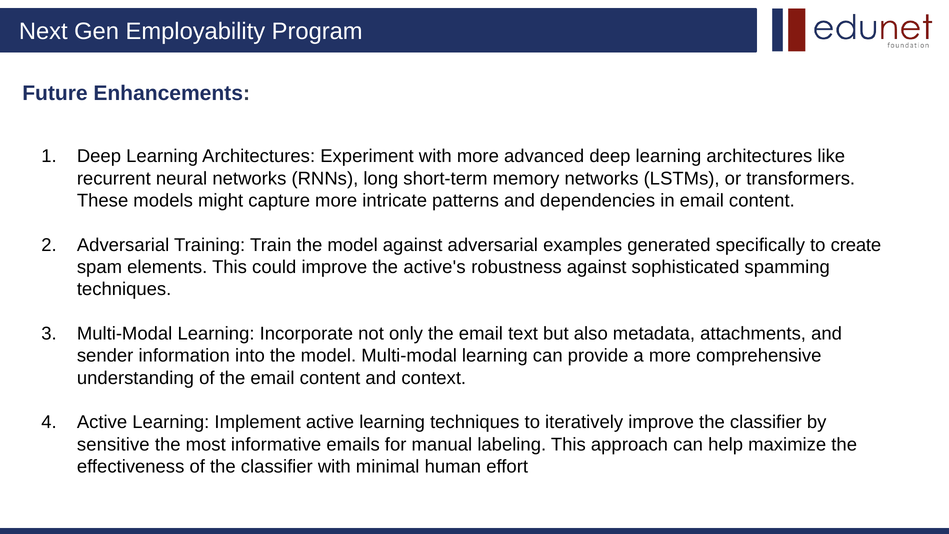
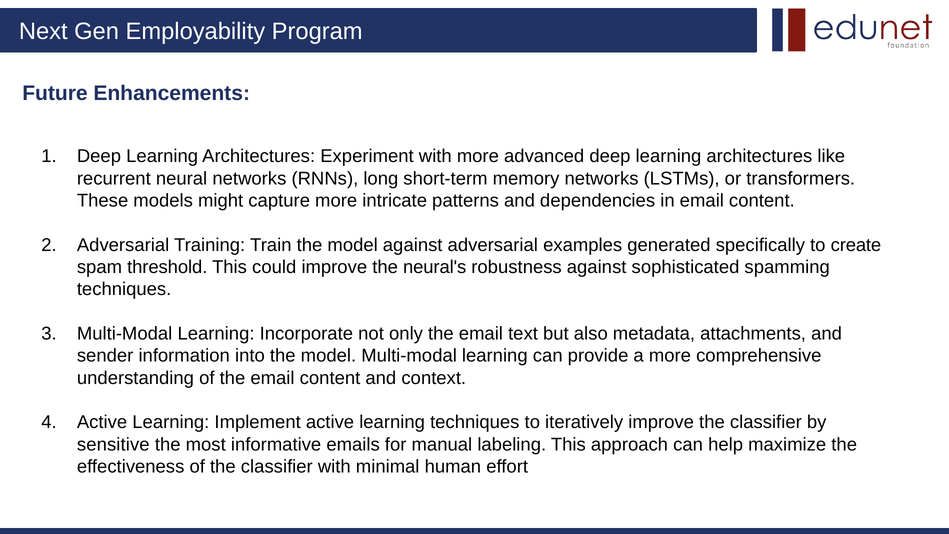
elements: elements -> threshold (167, 267)
active's: active's -> neural's (435, 267)
